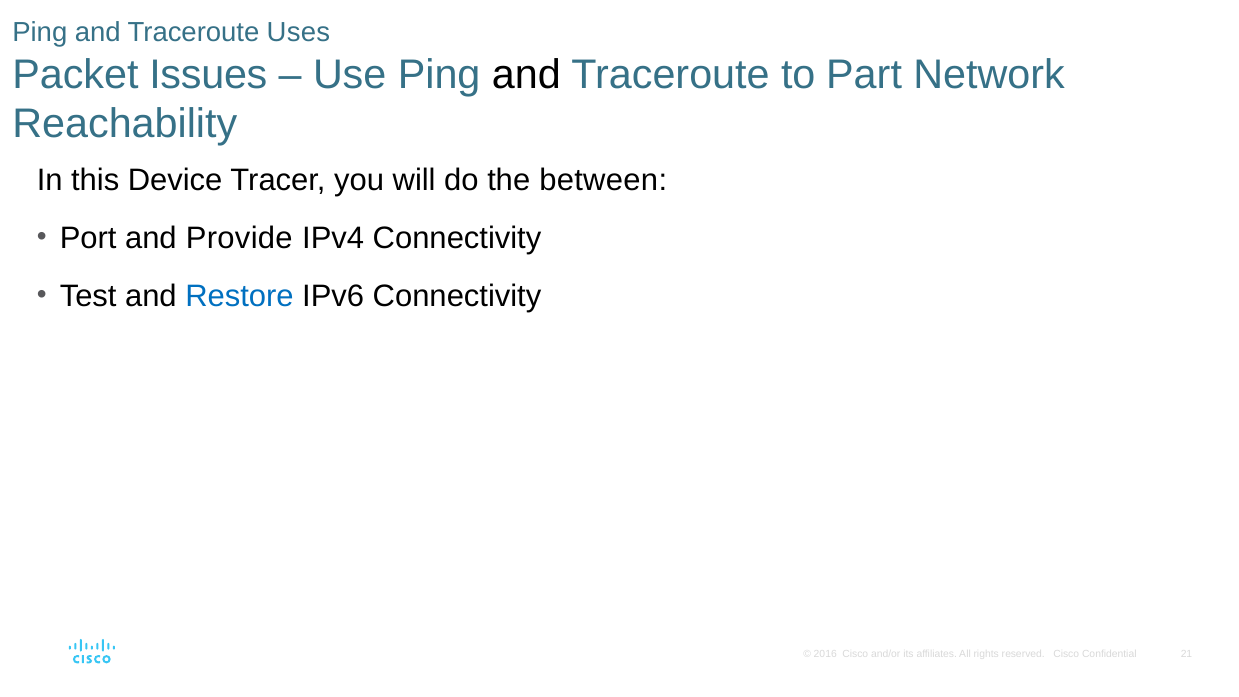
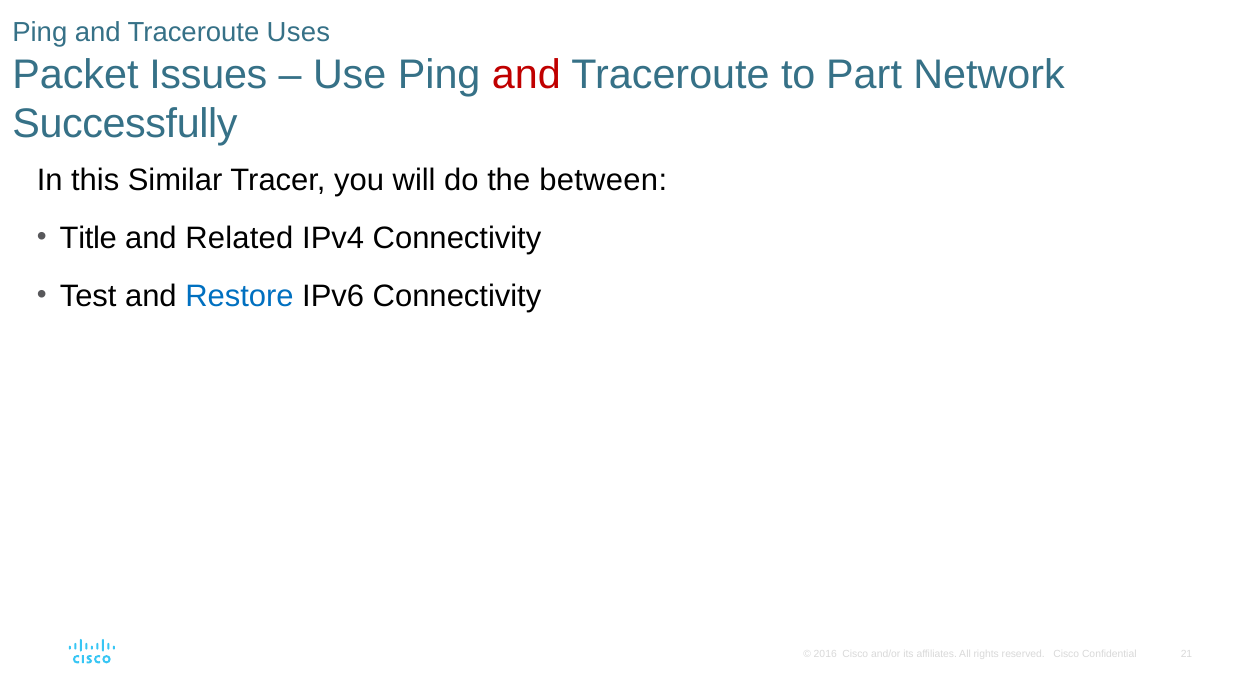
and colour: black -> red (526, 75)
Reachability: Reachability -> Successfully (125, 124)
Device: Device -> Similar (175, 180)
Port: Port -> Title (88, 238)
Provide: Provide -> Related (239, 238)
